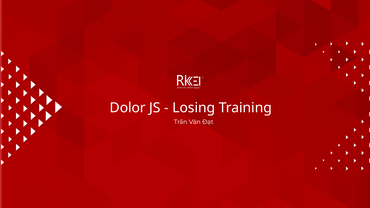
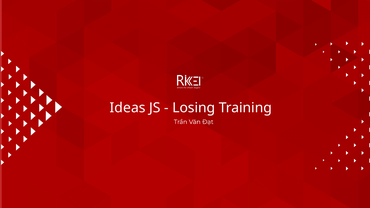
Dolor: Dolor -> Ideas (128, 108)
